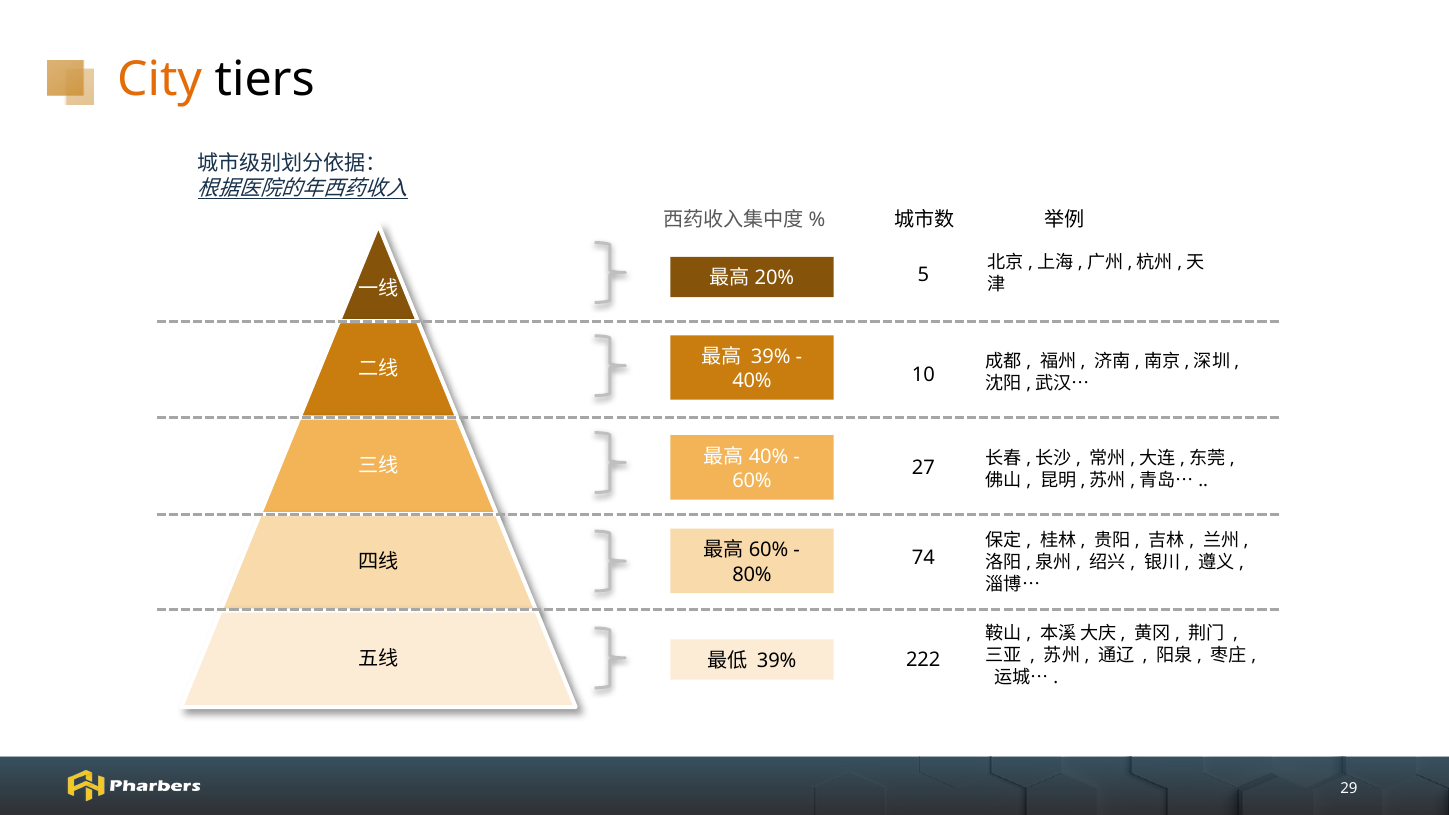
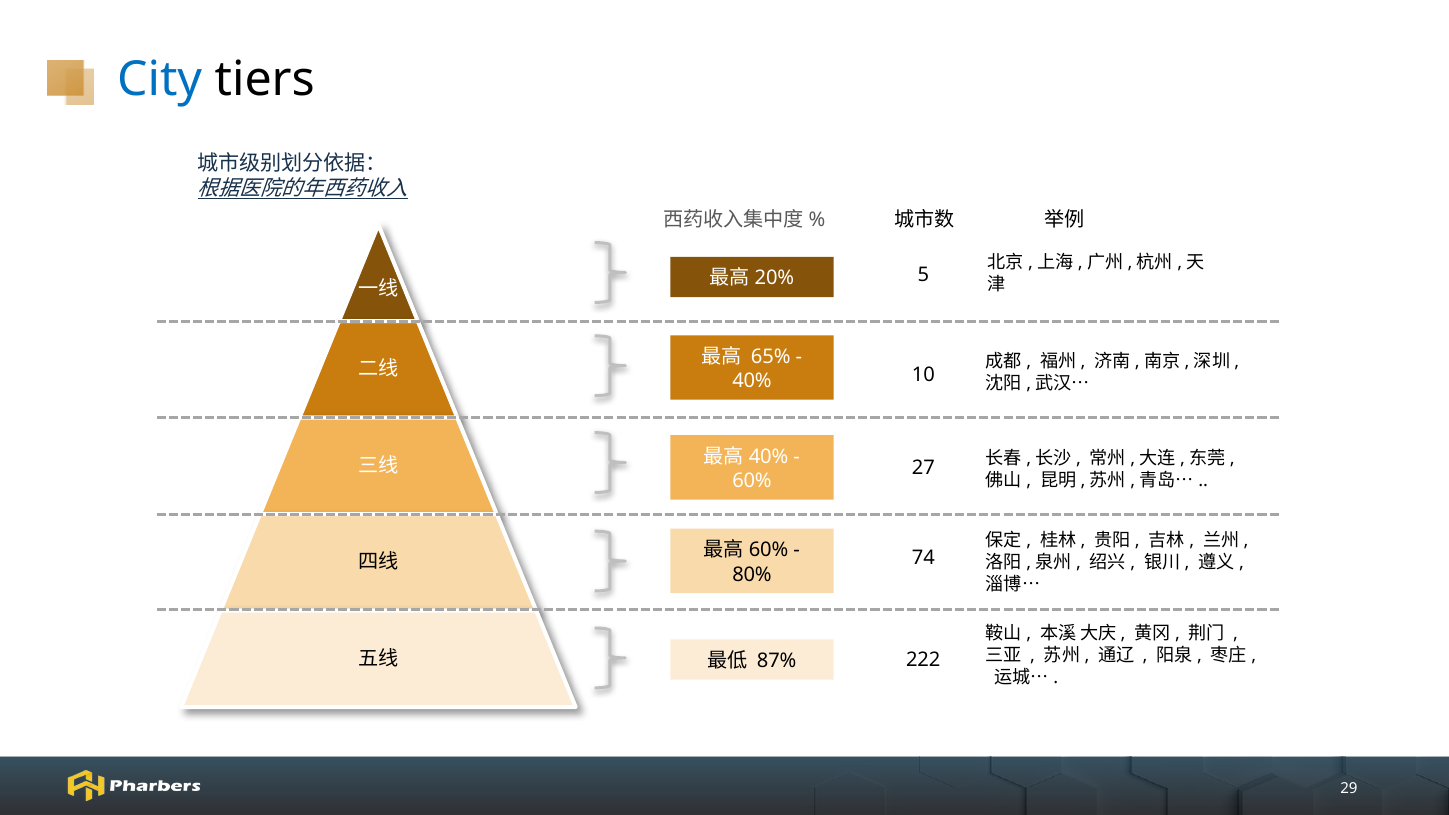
City colour: orange -> blue (160, 79)
39%: 39% -> 65% (771, 357)
39%: 39% -> 87% (777, 661)
